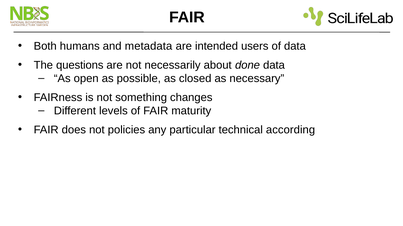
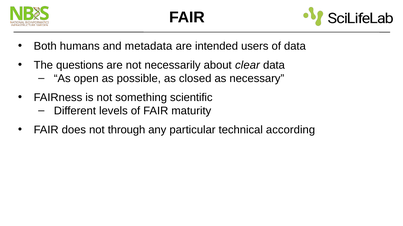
done: done -> clear (247, 65)
changes: changes -> scientific (191, 98)
policies: policies -> through (127, 130)
